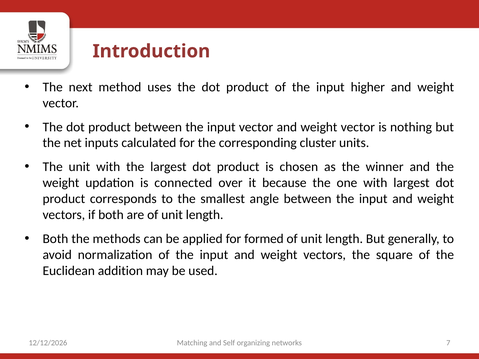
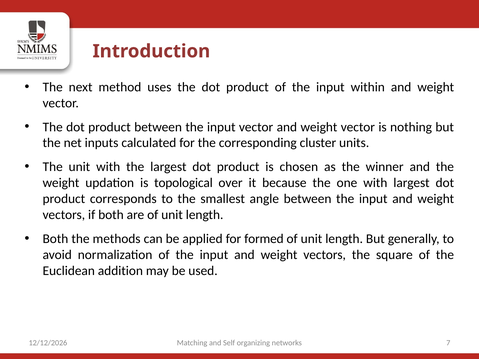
higher: higher -> within (368, 87)
connected: connected -> topological (183, 183)
